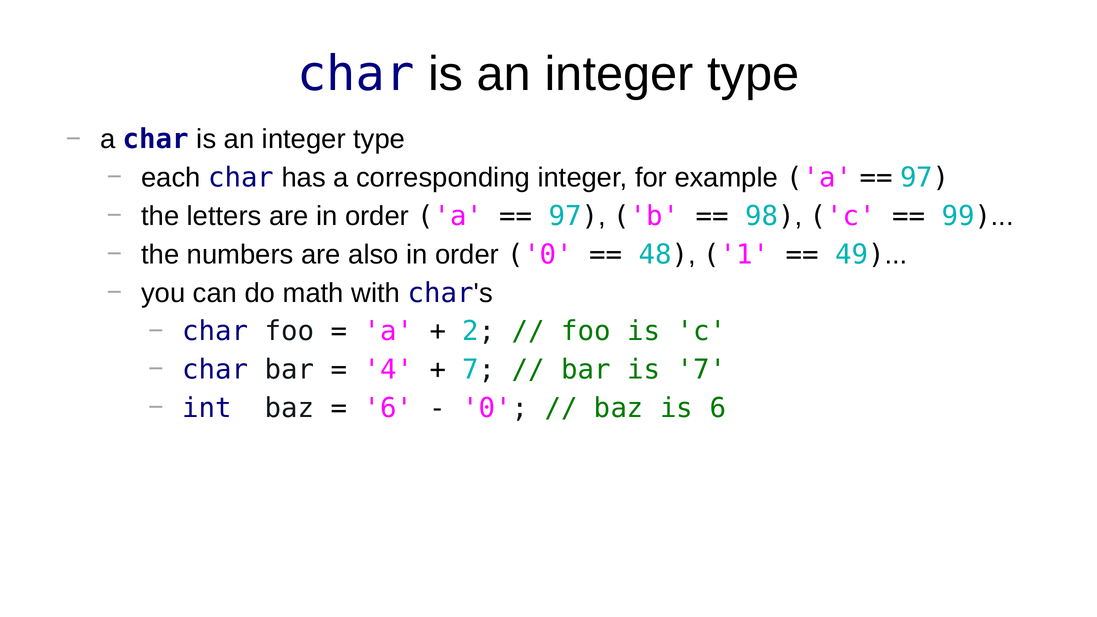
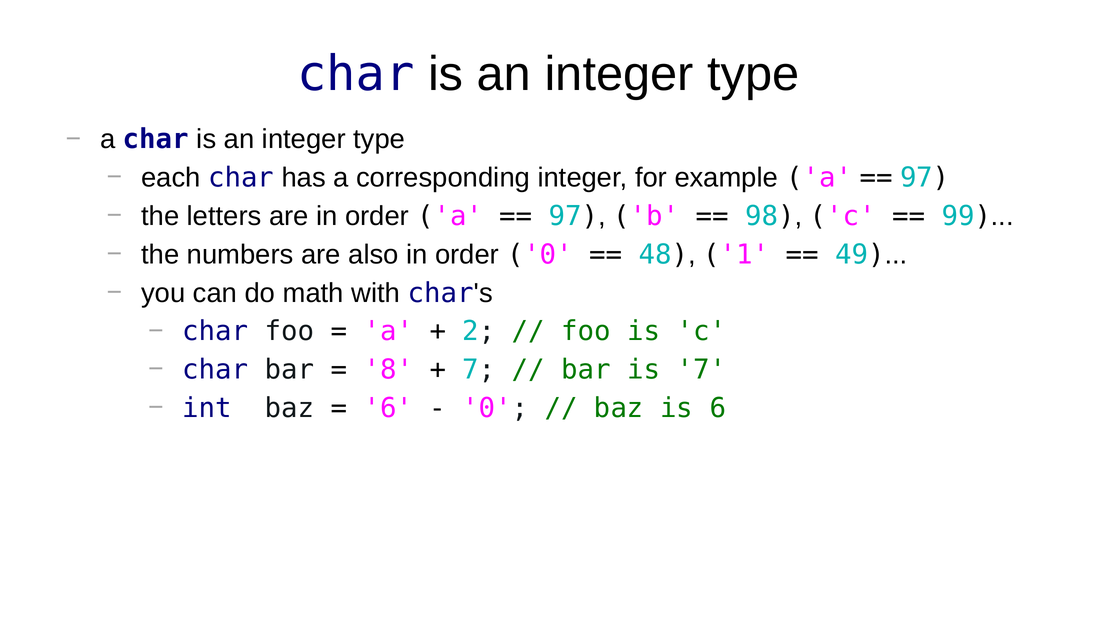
4: 4 -> 8 (388, 370)
